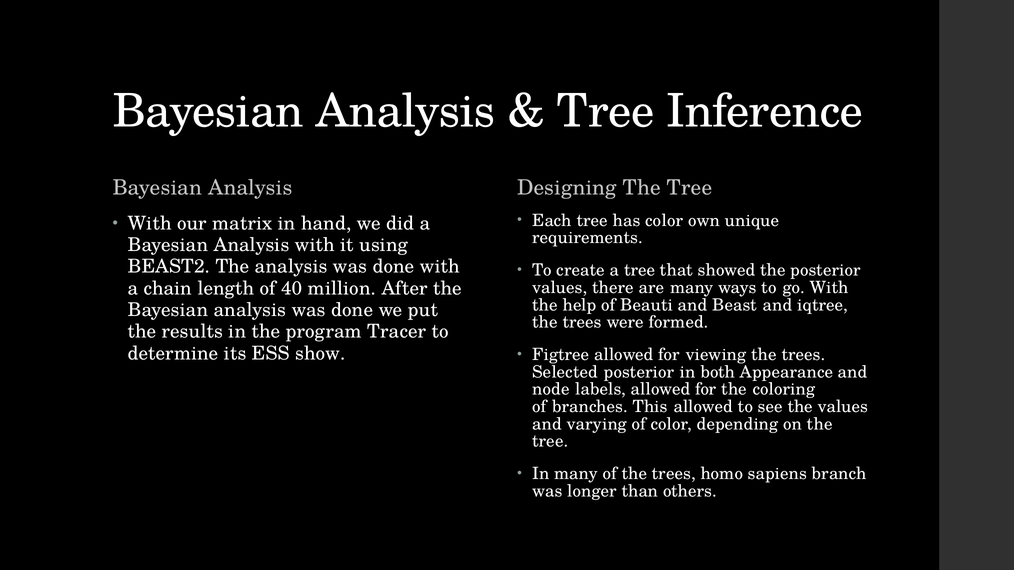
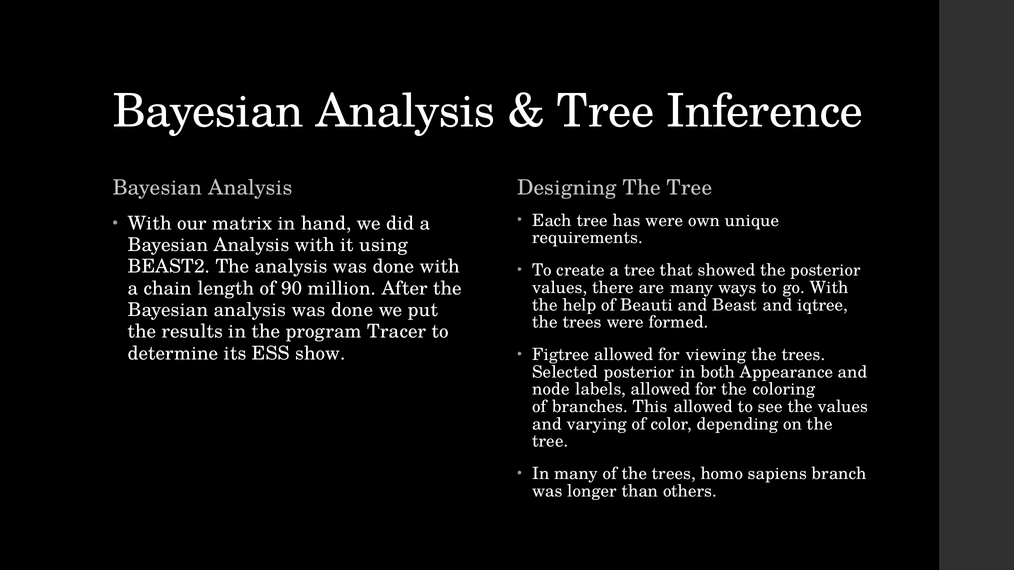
has color: color -> were (664, 221)
40: 40 -> 90 (292, 288)
